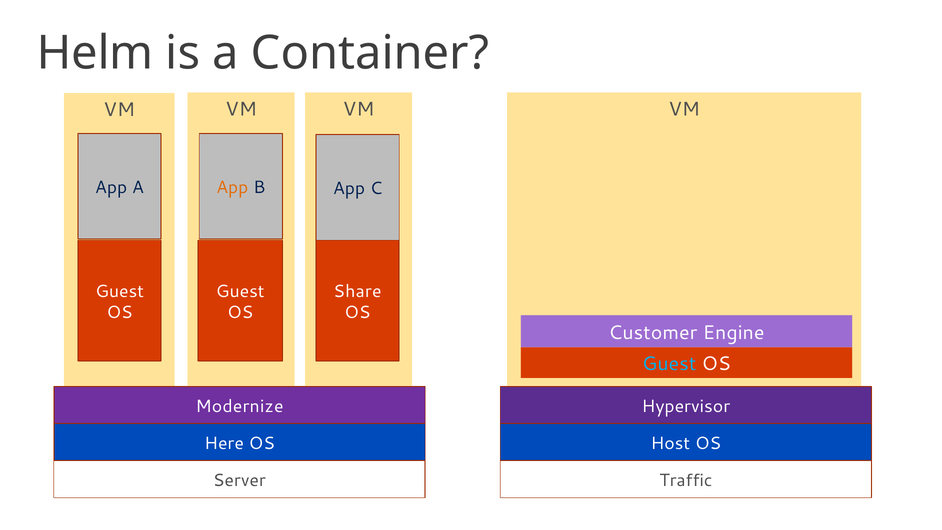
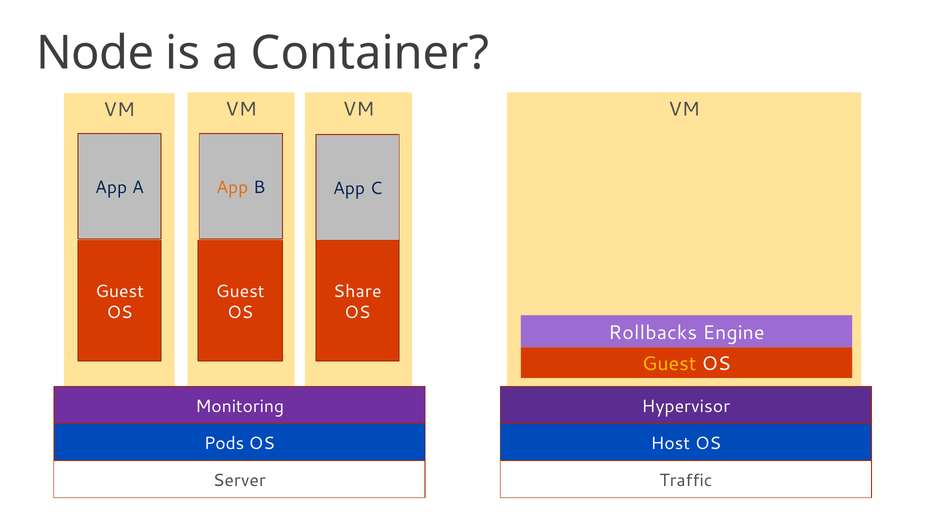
Helm: Helm -> Node (95, 53)
Customer: Customer -> Rollbacks (653, 332)
Guest colour: light blue -> yellow (669, 364)
Modernize: Modernize -> Monitoring (240, 406)
Here: Here -> Pods (224, 443)
